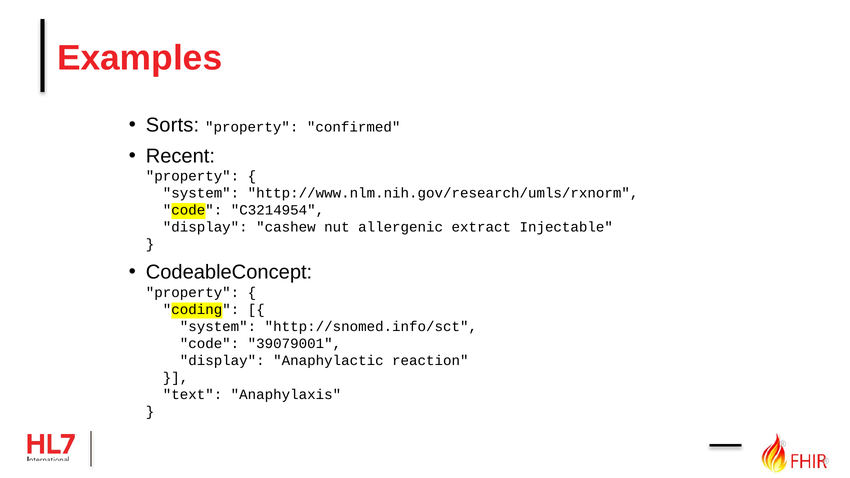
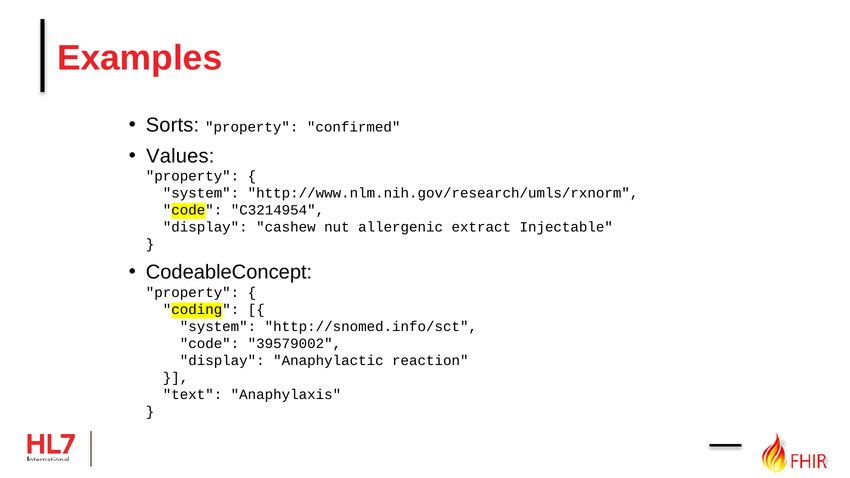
Recent: Recent -> Values (180, 156)
39079001: 39079001 -> 39579002 (294, 344)
